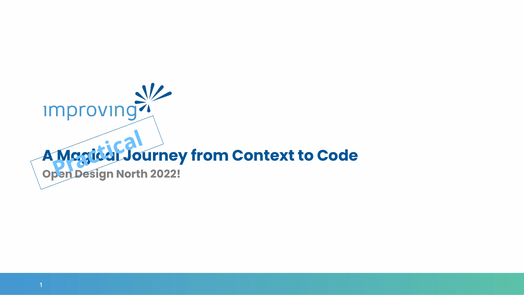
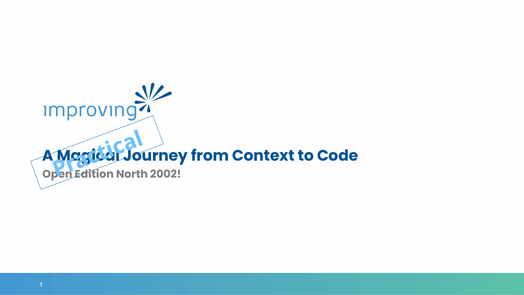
Design: Design -> Edition (94, 174)
2022: 2022 -> 2002 (166, 174)
